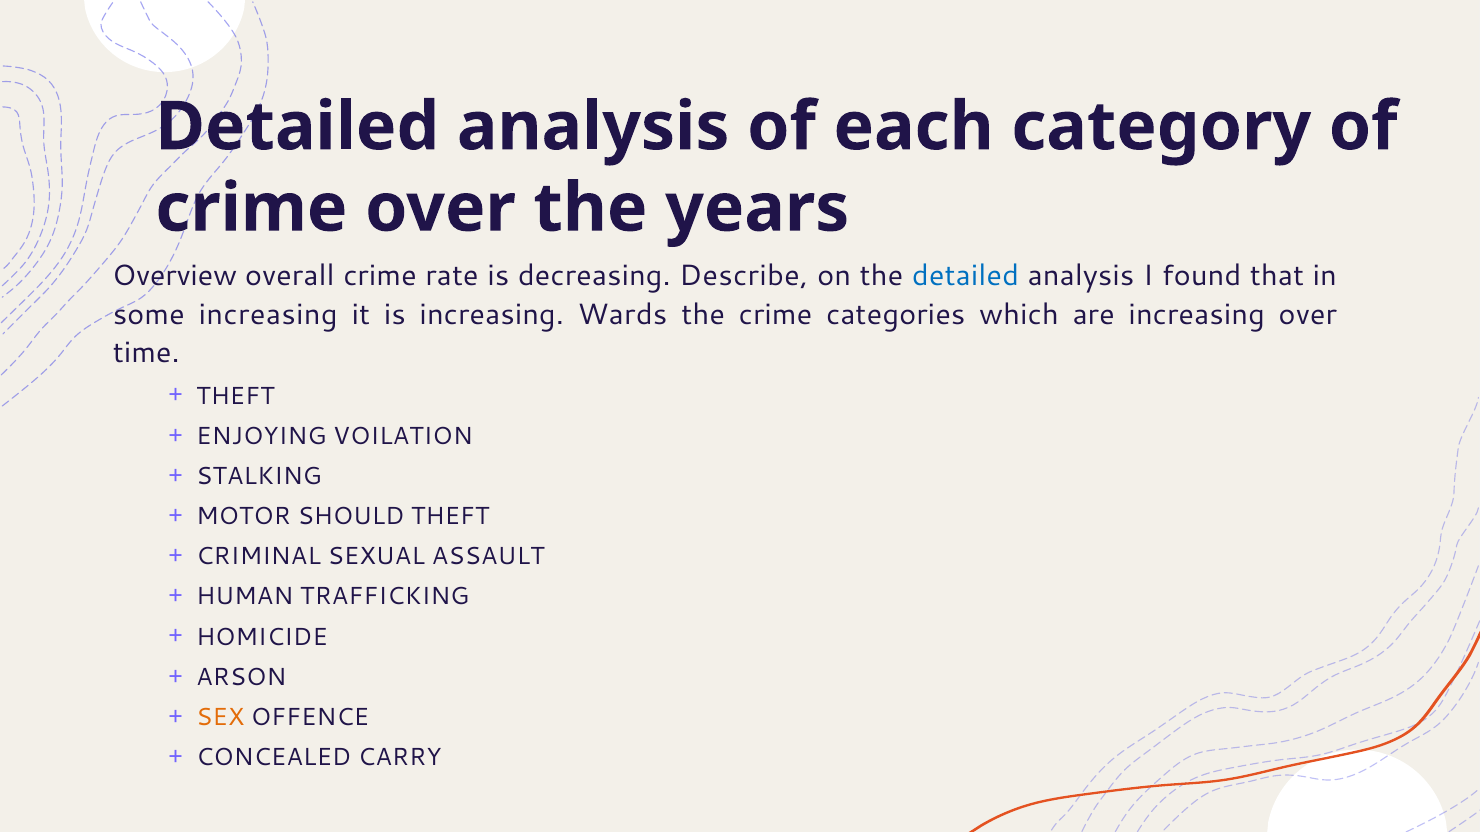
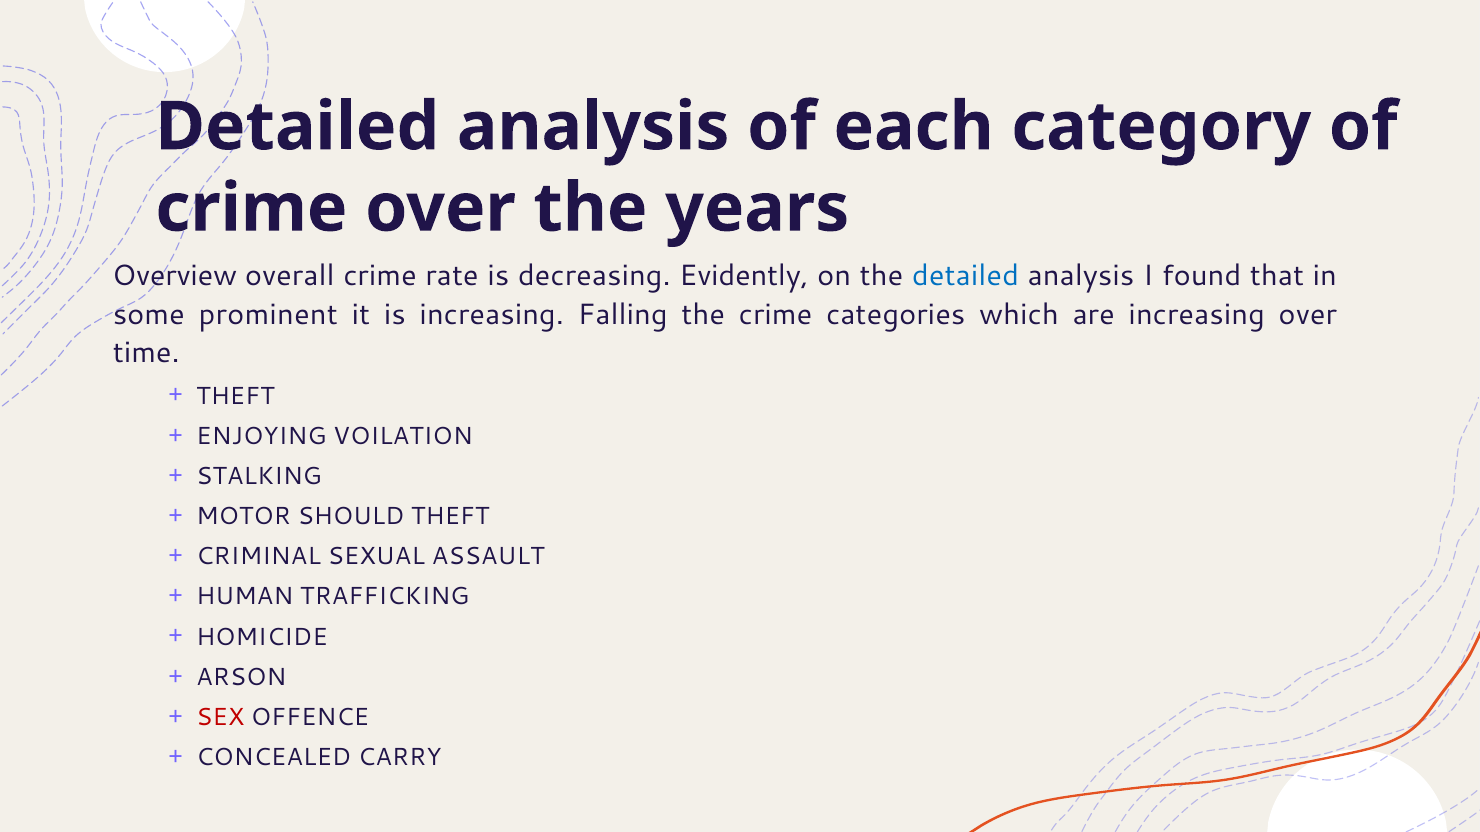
Describe: Describe -> Evidently (744, 276)
some increasing: increasing -> prominent (268, 315)
Wards: Wards -> Falling (623, 315)
SEX colour: orange -> red (220, 718)
